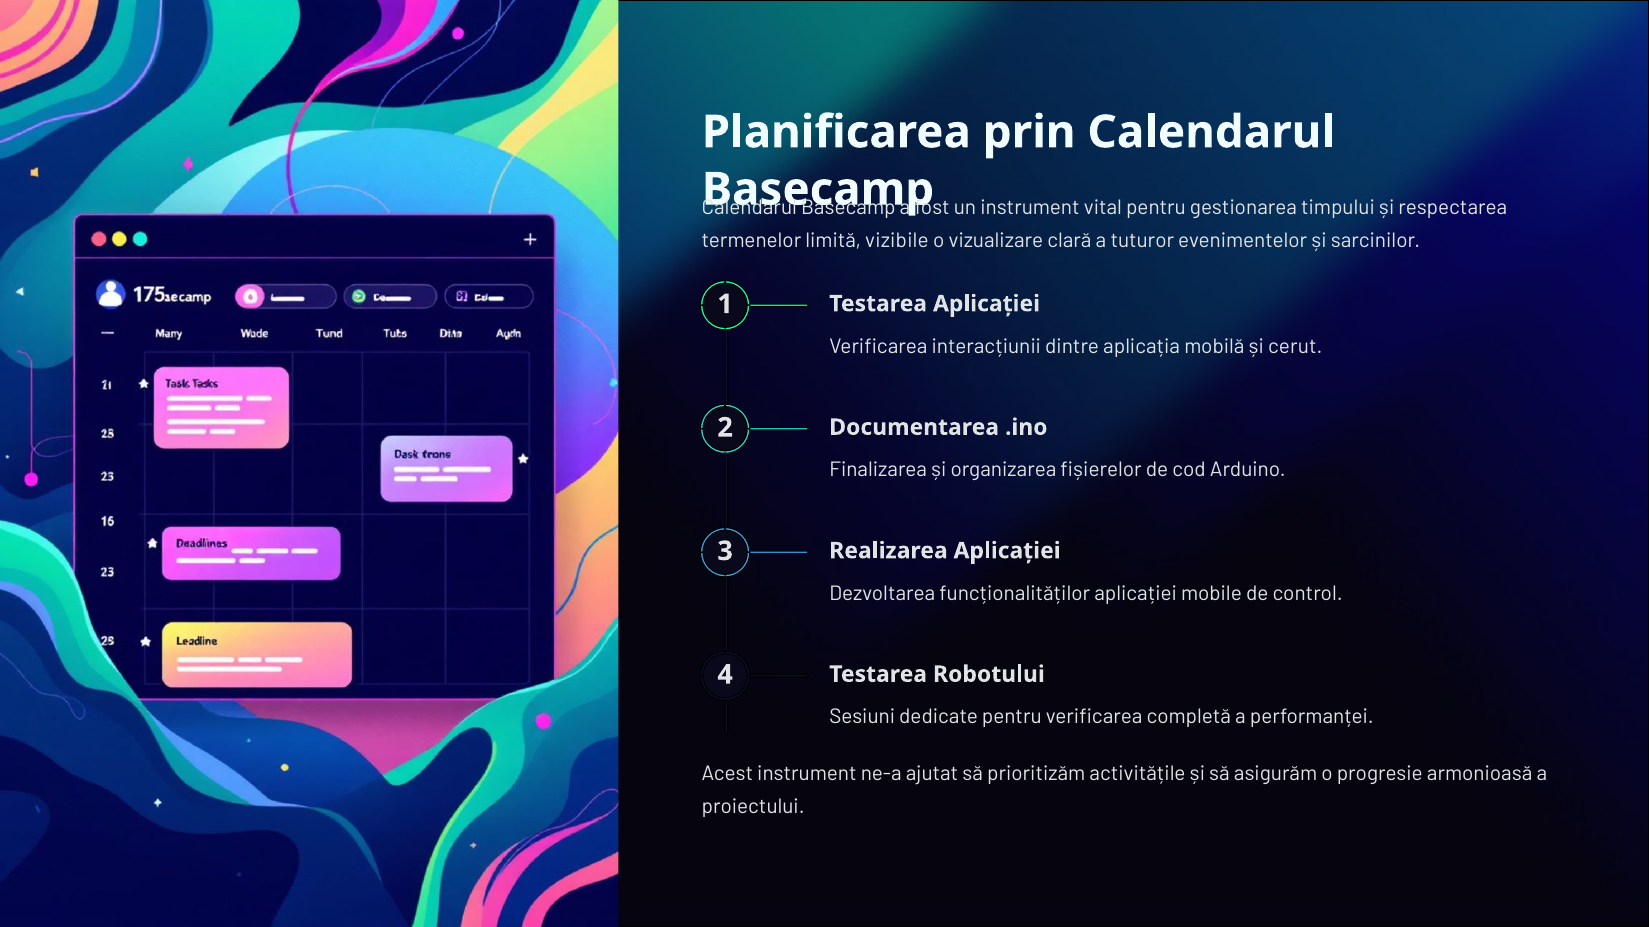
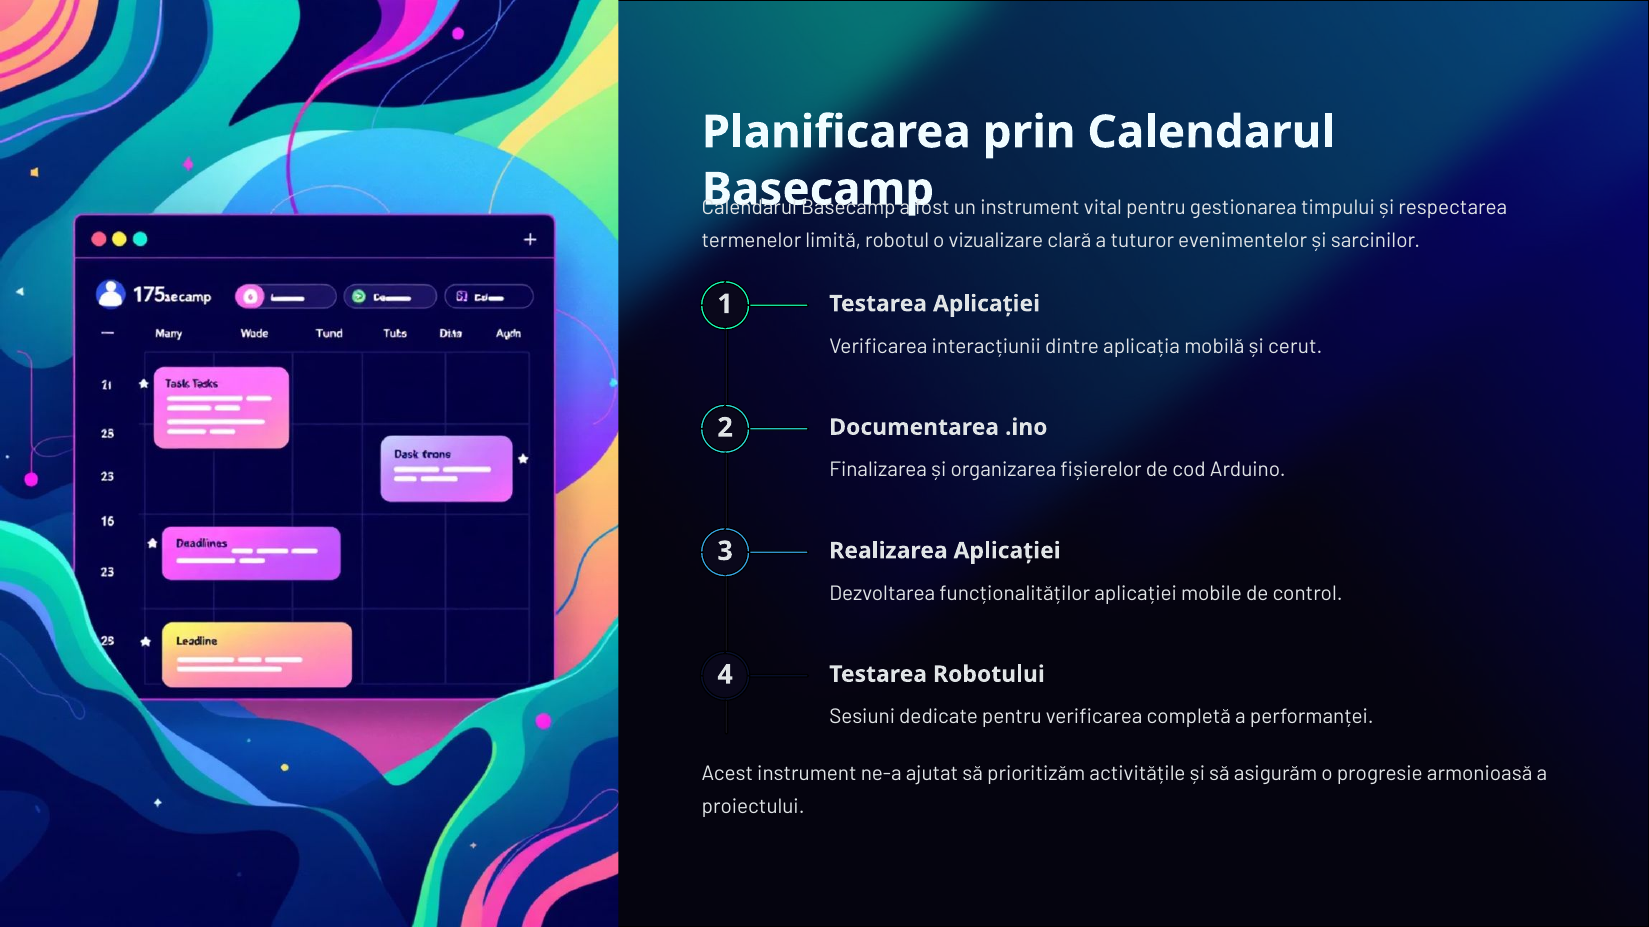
vizibile: vizibile -> robotul (897, 241)
